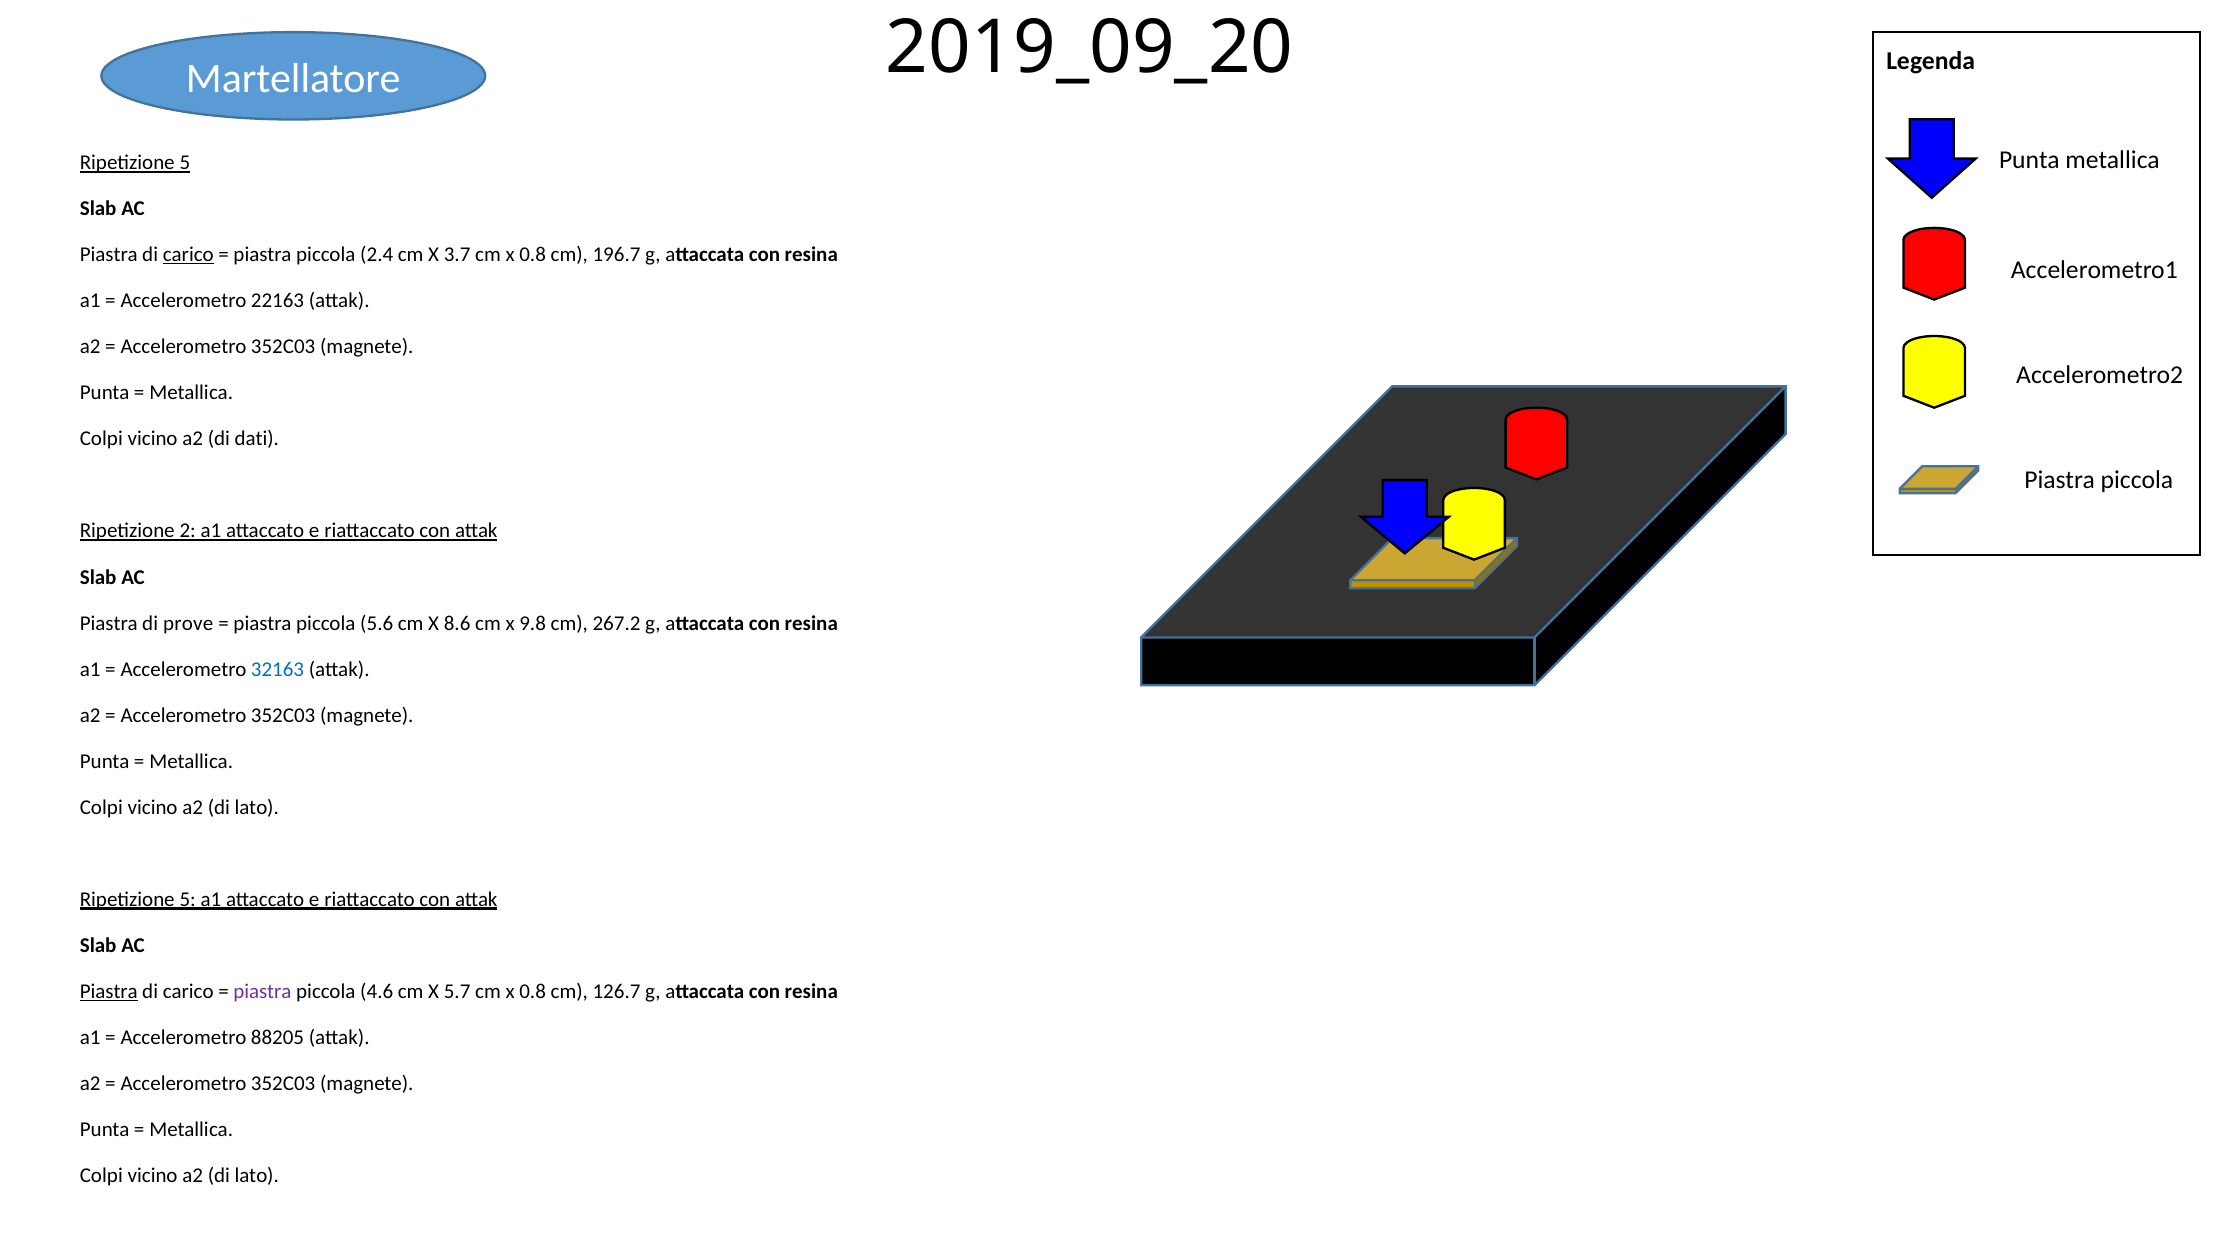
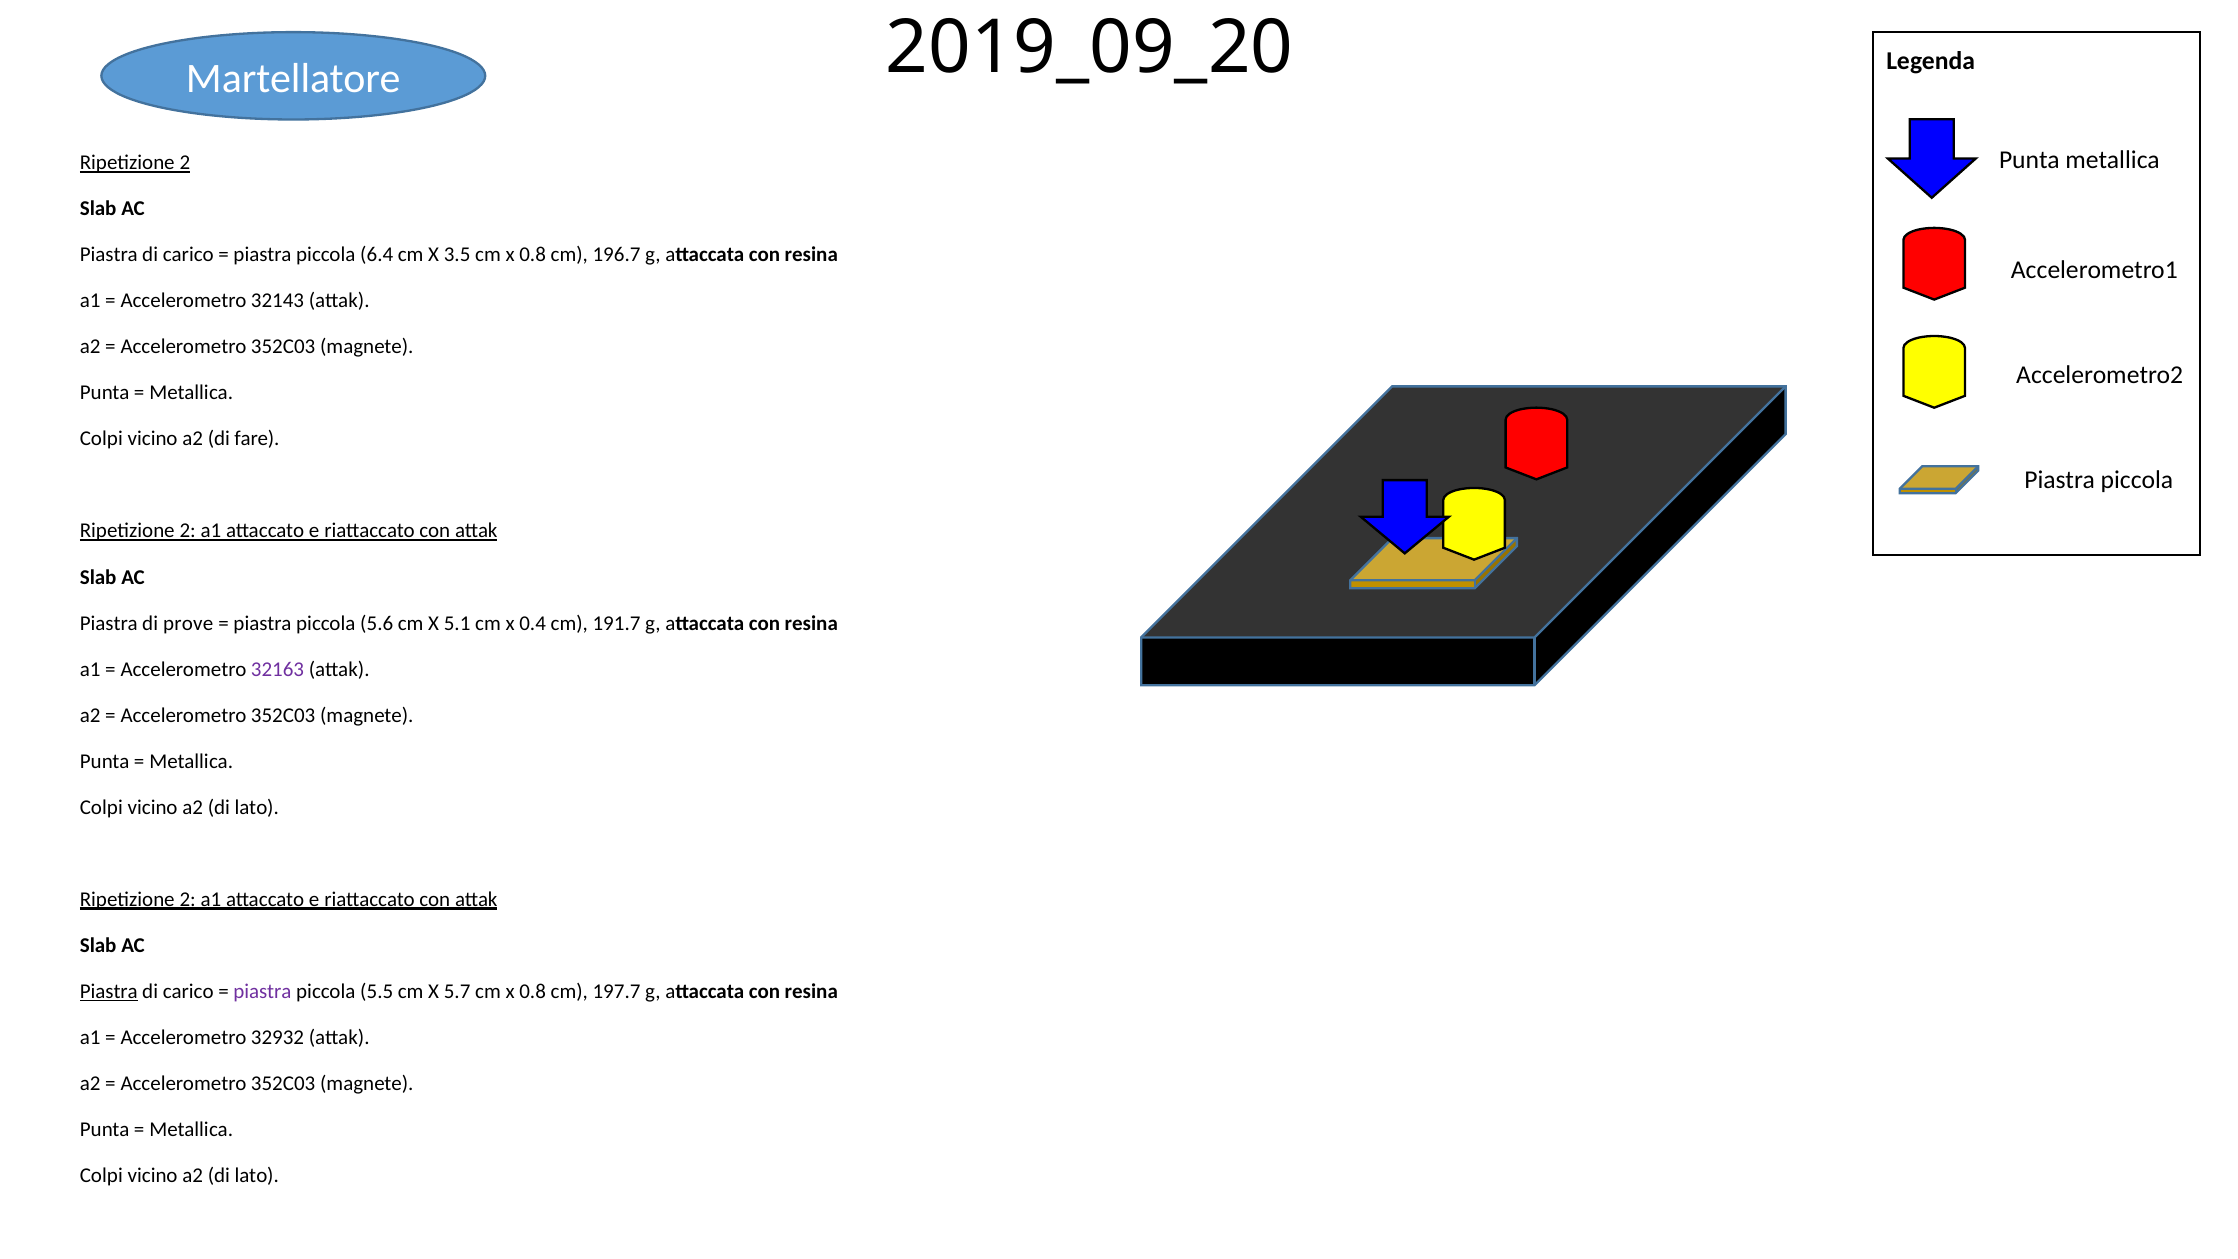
5: 5 -> 2 (185, 163)
carico underline: present -> none (188, 255)
2.4: 2.4 -> 6.4 (377, 255)
3.7: 3.7 -> 3.5 (457, 255)
22163: 22163 -> 32143 (278, 301)
dati: dati -> fare (257, 439)
8.6: 8.6 -> 5.1 (457, 623)
9.8: 9.8 -> 0.4 (533, 623)
267.2: 267.2 -> 191.7 (617, 623)
32163 colour: blue -> purple (278, 669)
5: 5 -> 2 (188, 899)
4.6: 4.6 -> 5.5 (377, 991)
126.7: 126.7 -> 197.7 (617, 991)
88205: 88205 -> 32932 (278, 1038)
